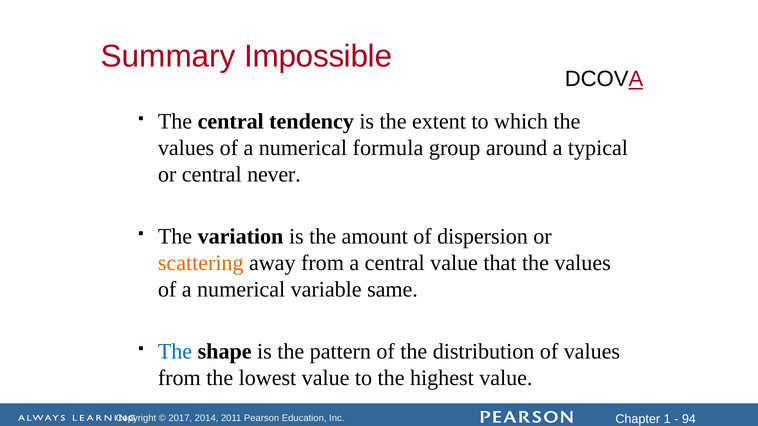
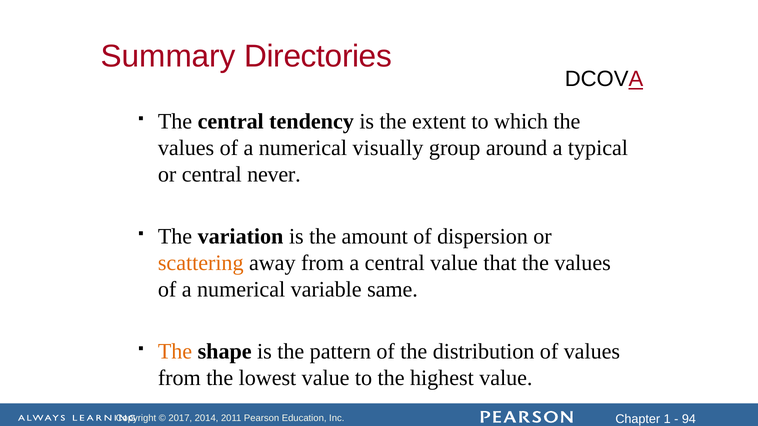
Impossible: Impossible -> Directories (318, 56)
formula: formula -> visually (388, 148)
The colour: blue -> orange (175, 352)
